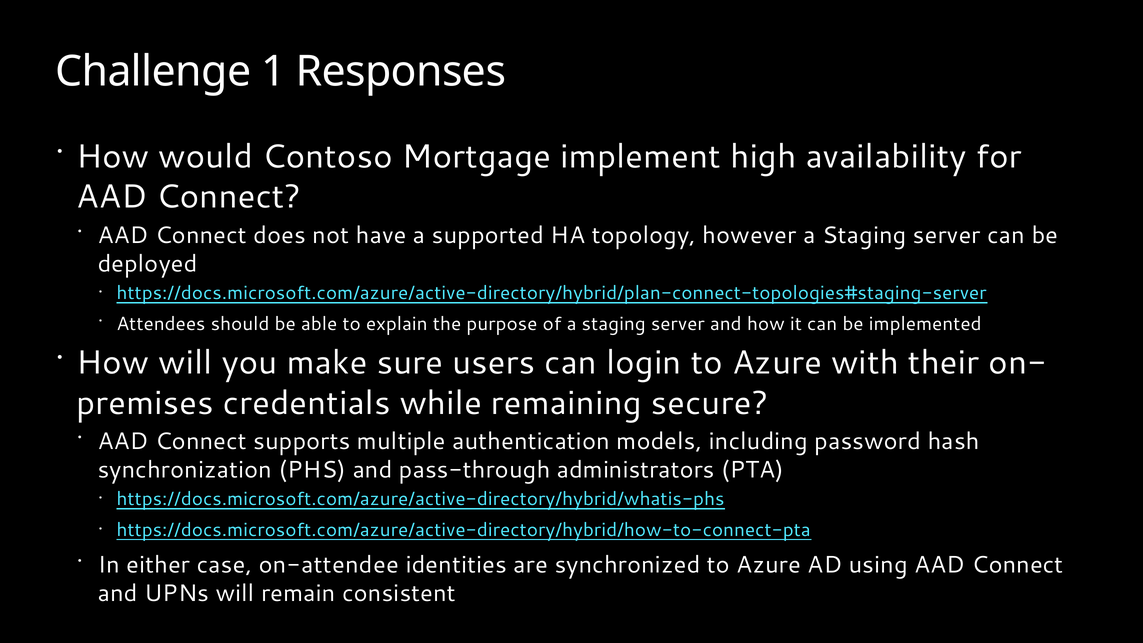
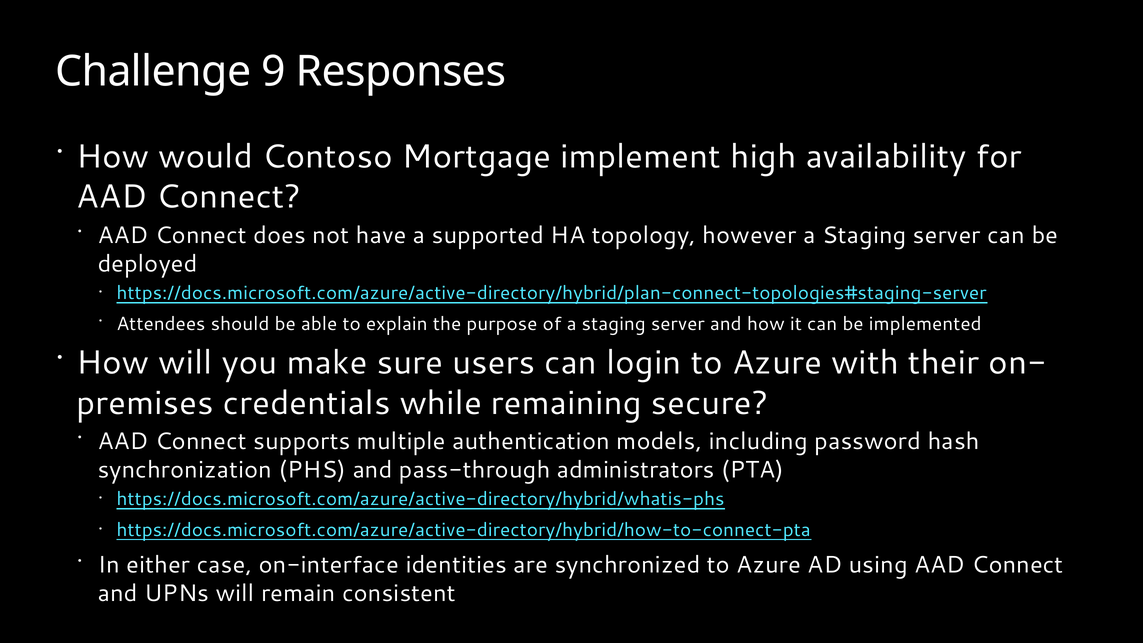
1: 1 -> 9 (273, 72)
on-attendee: on-attendee -> on-interface (329, 565)
